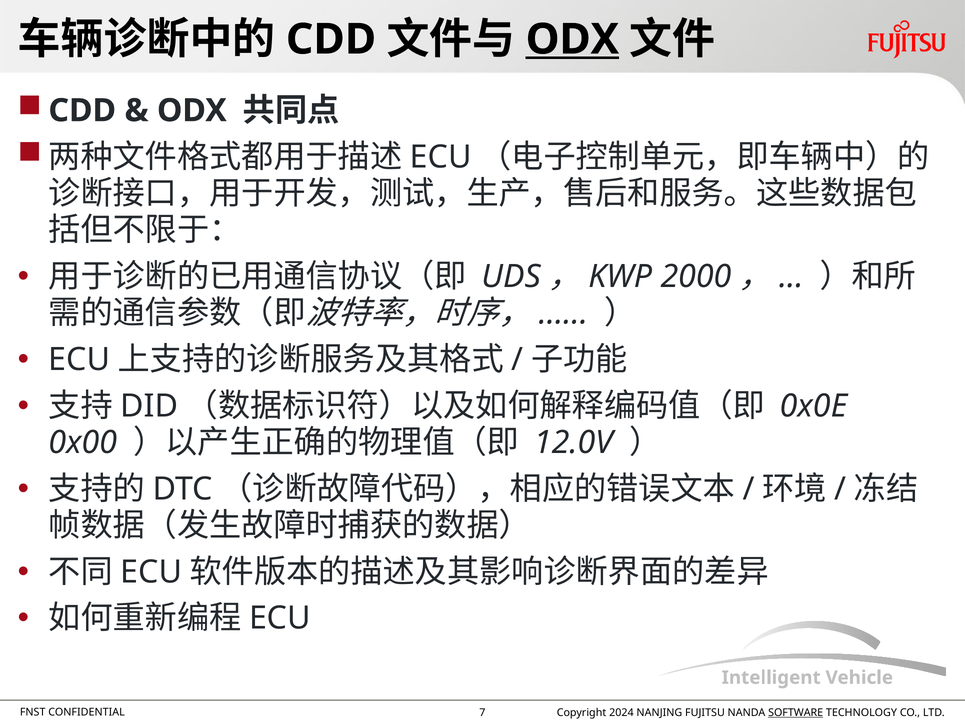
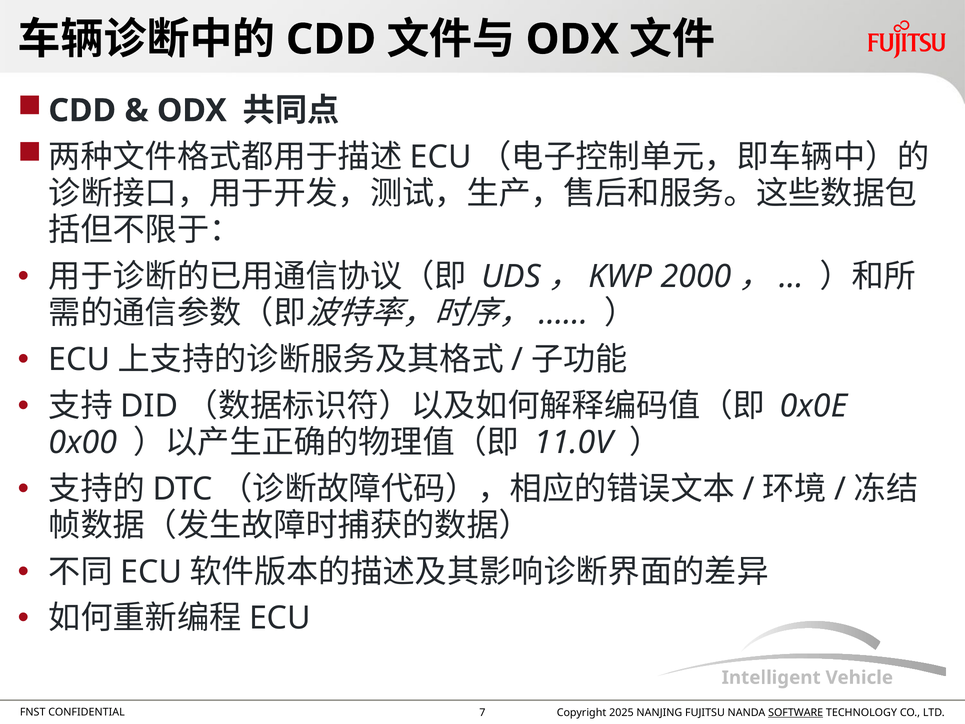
ODX underline: present -> none (572, 39)
12.0V: 12.0V -> 11.0V (573, 442)
2024: 2024 -> 2025 (621, 713)
